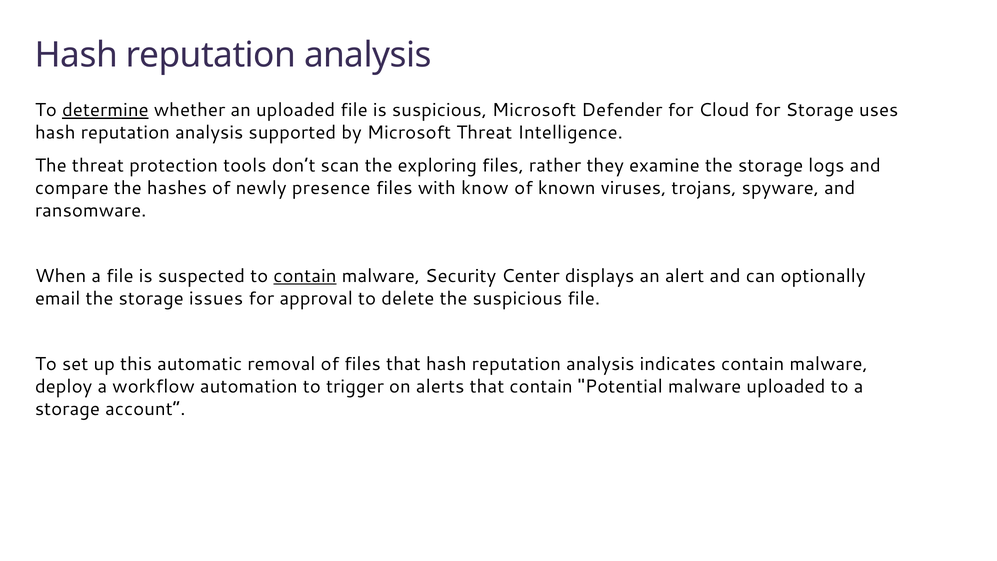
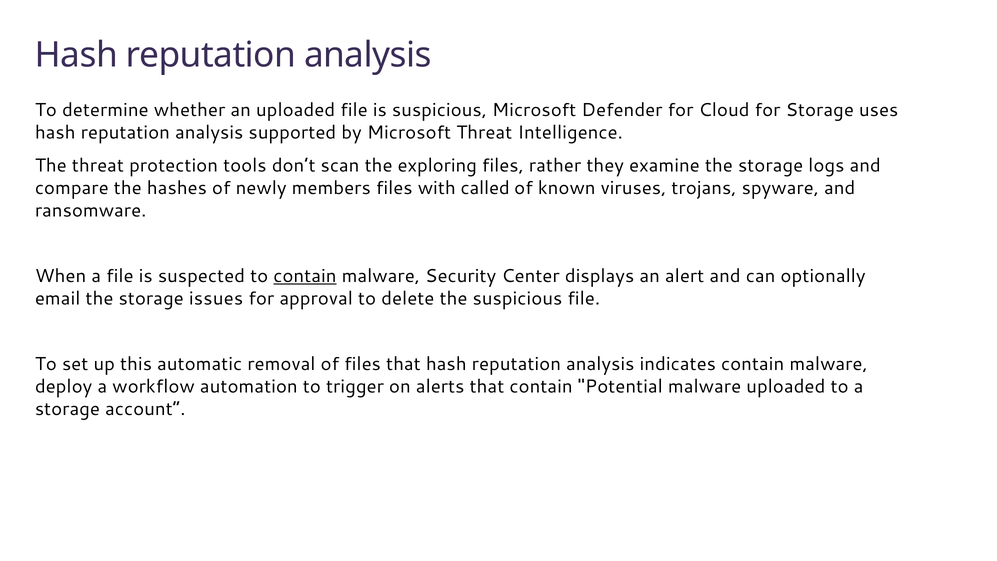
determine underline: present -> none (105, 110)
presence: presence -> members (331, 188)
know: know -> called (485, 188)
